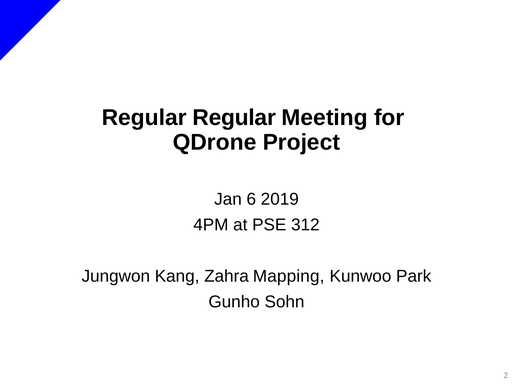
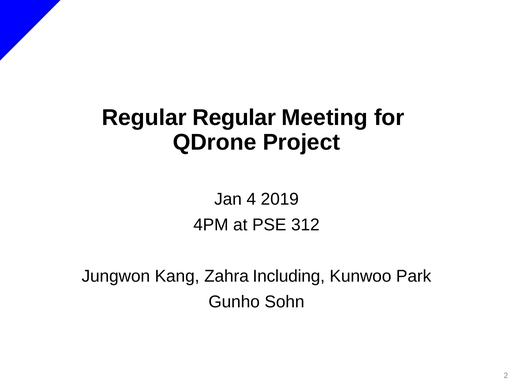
6: 6 -> 4 (251, 199)
Mapping: Mapping -> Including (289, 276)
